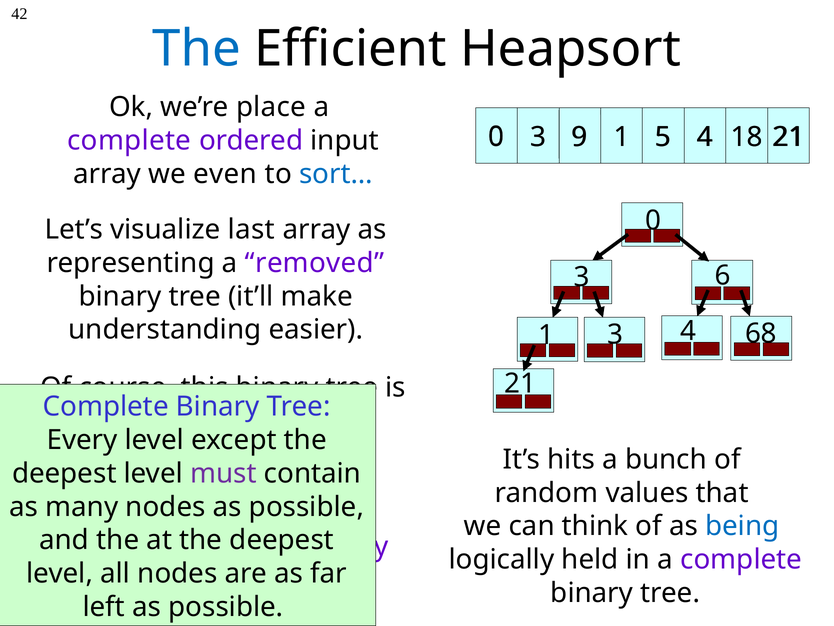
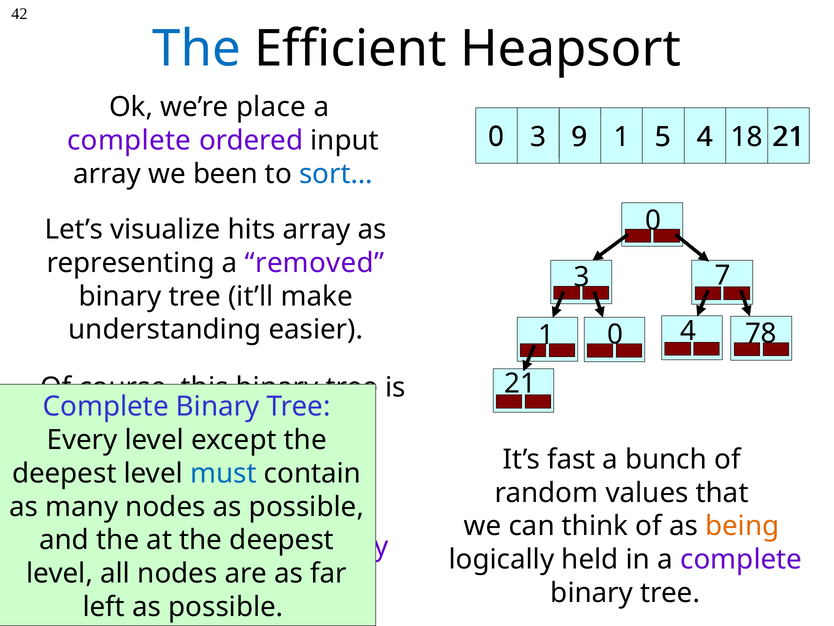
we even: even -> been (225, 174)
last: last -> hits (252, 229)
6: 6 -> 7 (723, 276)
1 3: 3 -> 0 (615, 334)
68: 68 -> 78 (761, 333)
hits: hits -> fast (571, 459)
must colour: purple -> blue (223, 473)
being colour: blue -> orange (742, 526)
